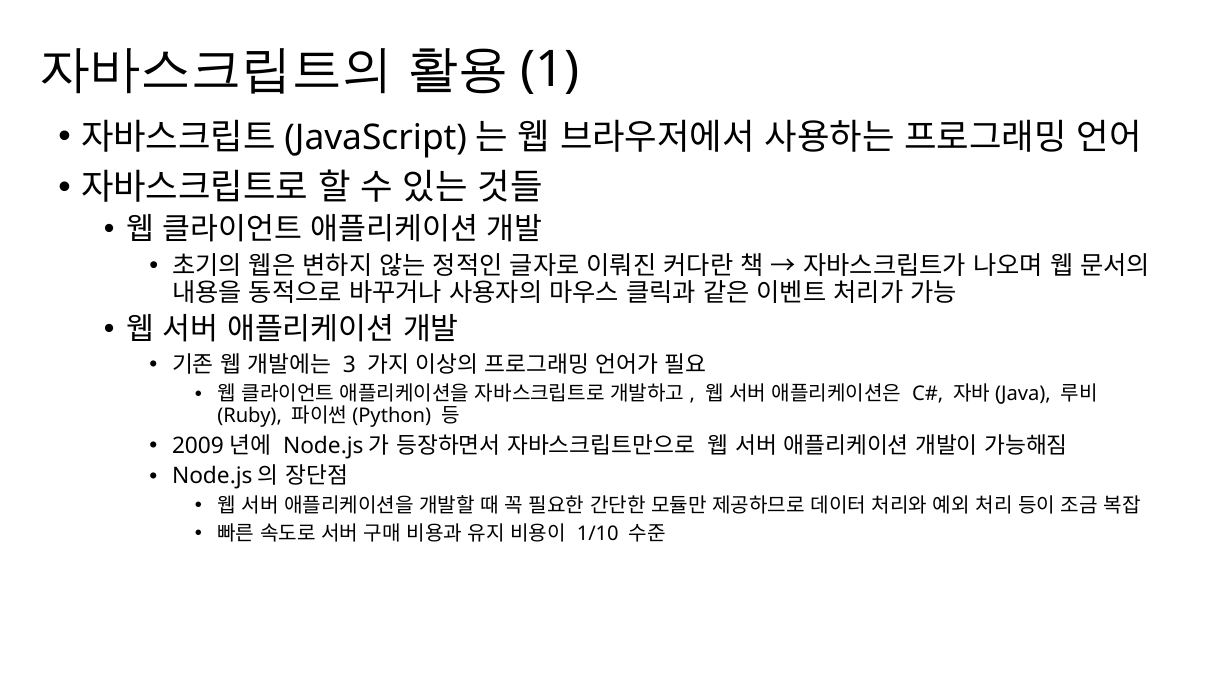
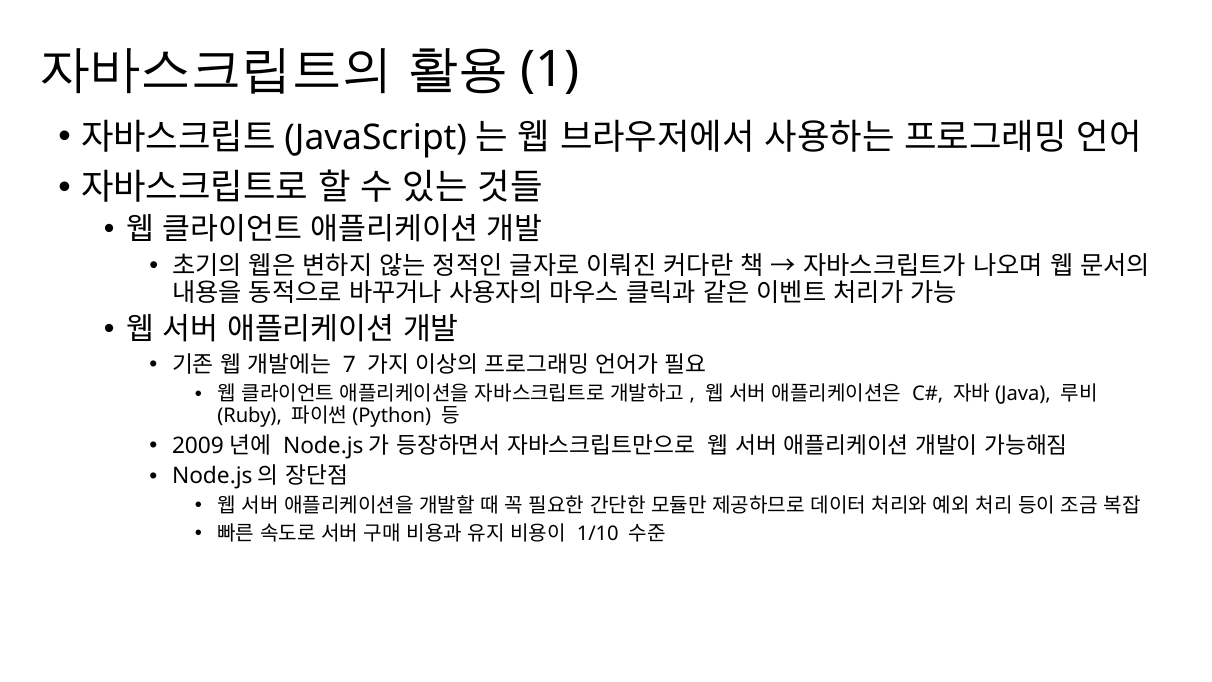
3: 3 -> 7 (349, 365)
